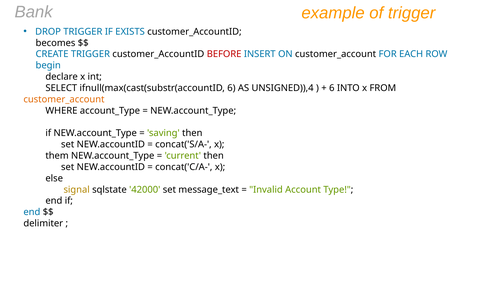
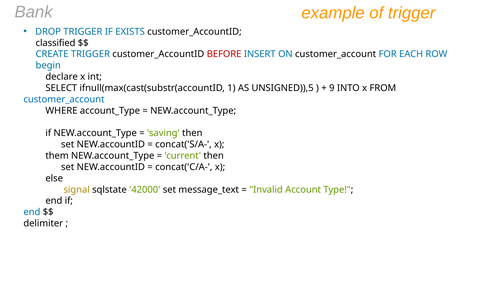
becomes: becomes -> classified (56, 43)
ifnull(max(cast(substr(accountID 6: 6 -> 1 (231, 88)
UNSIGNED)),4: UNSIGNED)),4 -> UNSIGNED)),5 (283, 88)
6: 6 -> 9 (332, 88)
customer_account colour: orange -> blue (64, 99)
